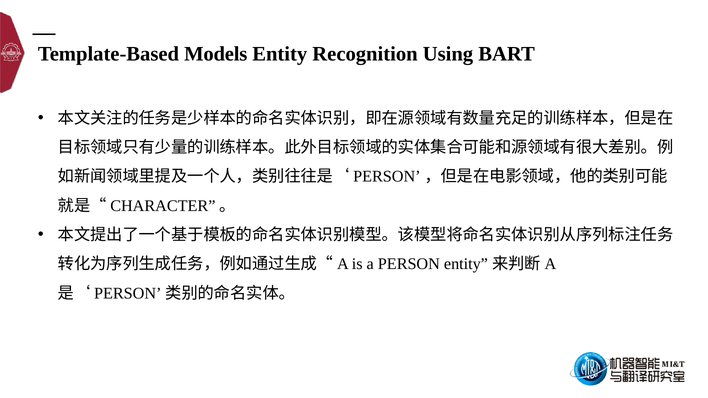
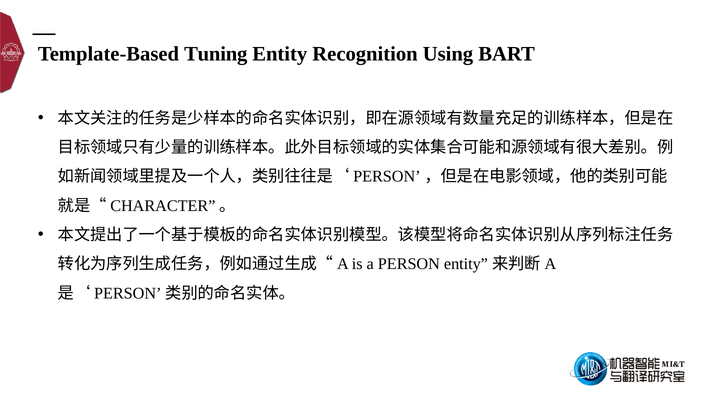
Models: Models -> Tuning (216, 54)
